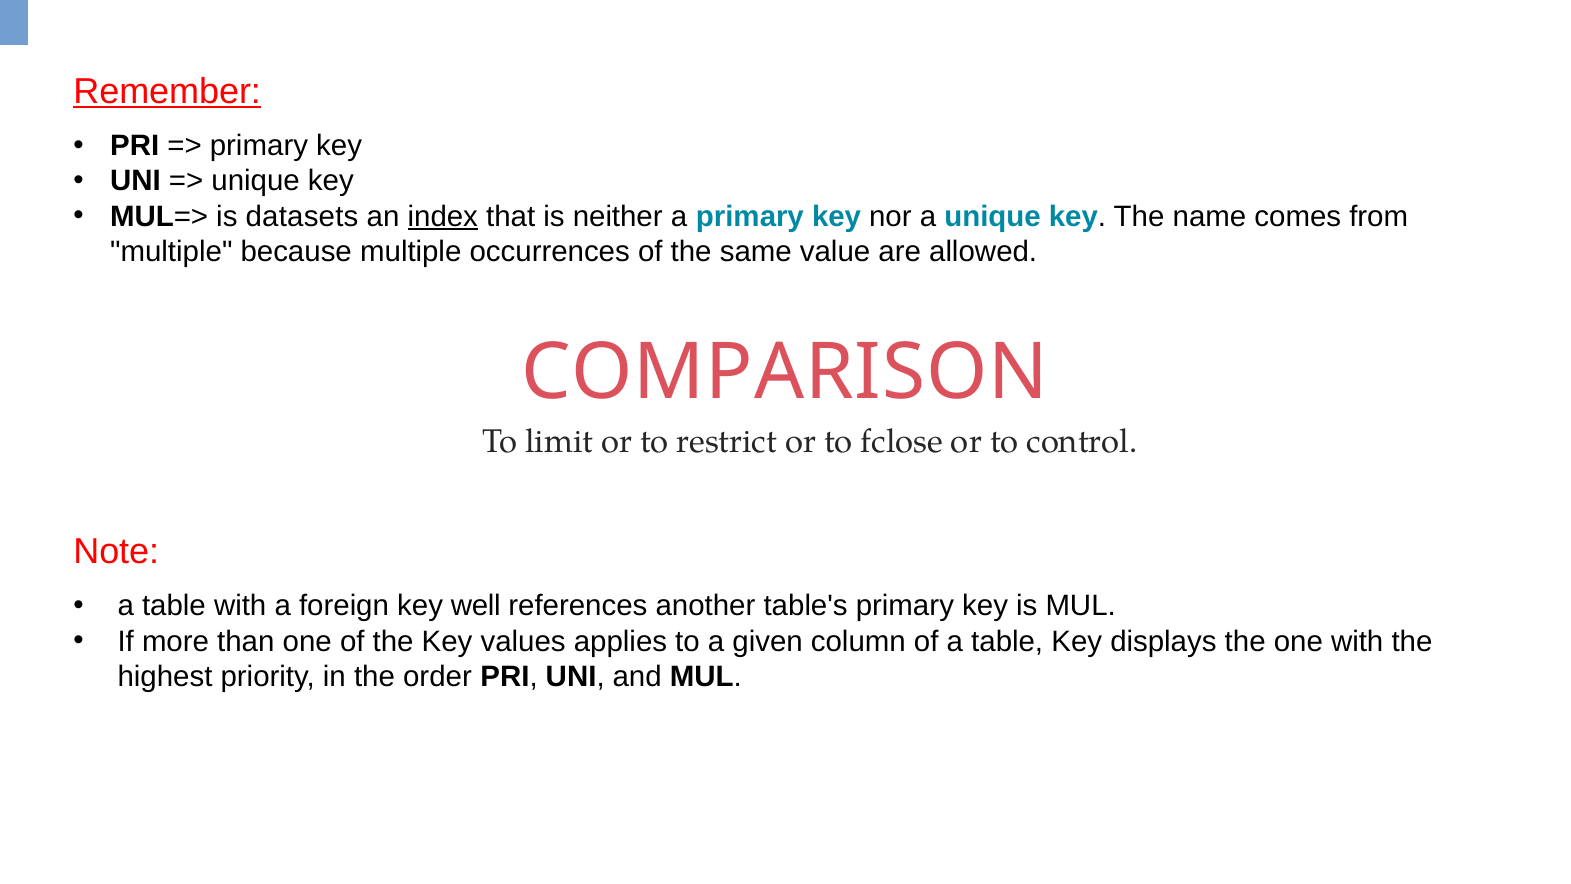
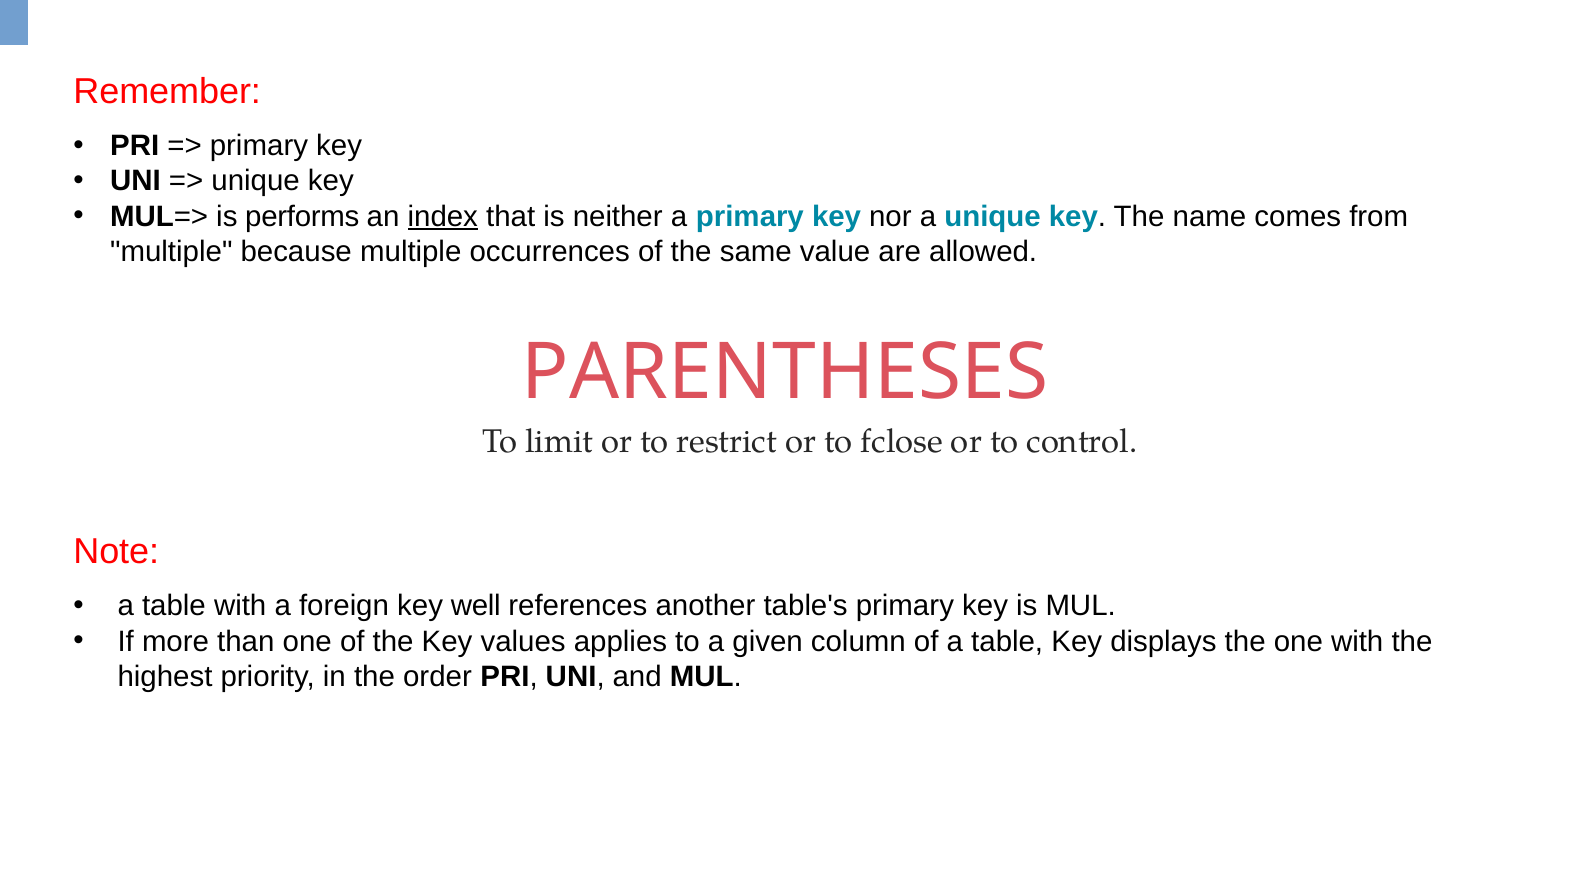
Remember underline: present -> none (167, 91)
datasets: datasets -> performs (302, 217)
COMPARISON: COMPARISON -> PARENTHESES (785, 372)
